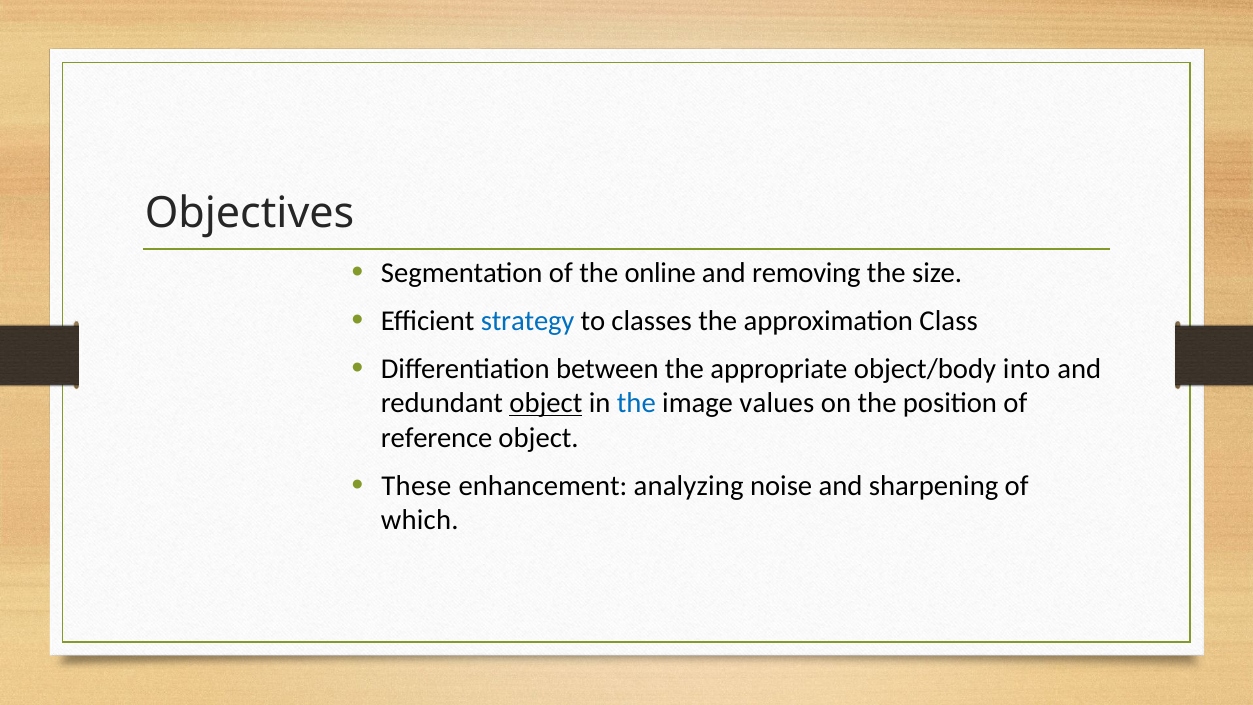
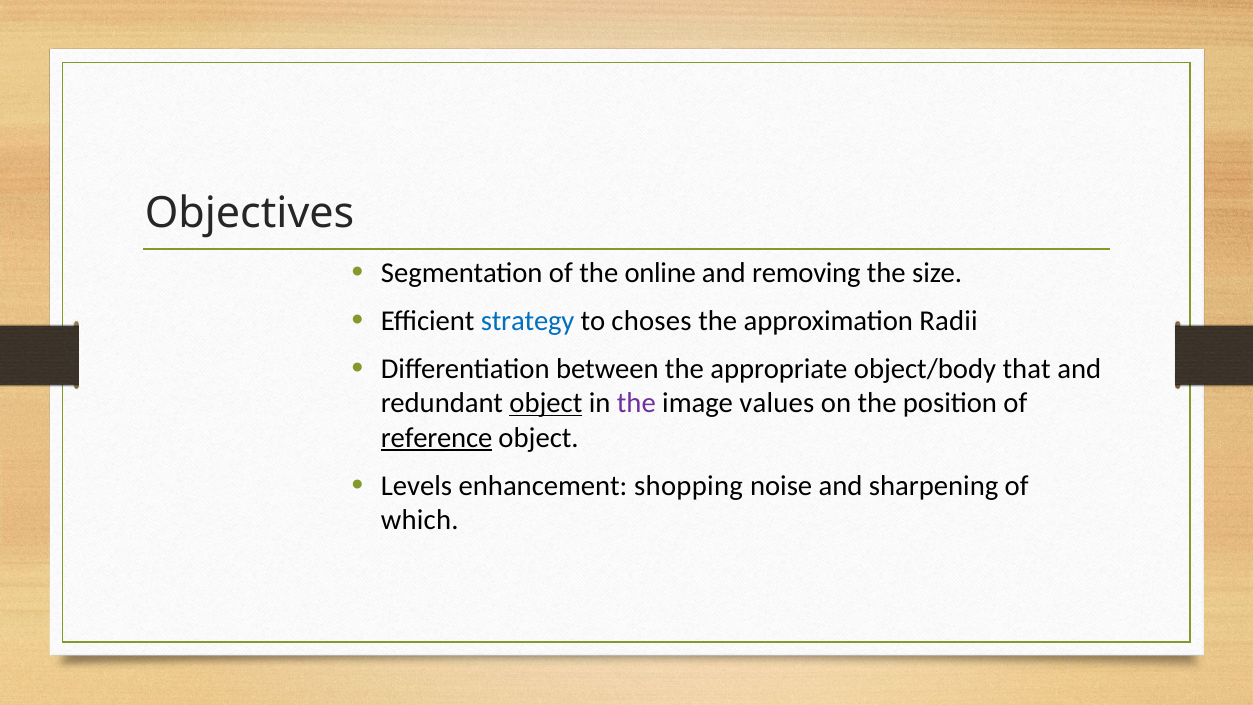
classes: classes -> choses (652, 321)
Class: Class -> Radii (949, 321)
into: into -> that (1027, 369)
the colour: blue -> purple (636, 403)
reference underline: none -> present (437, 437)
These: These -> Levels (417, 485)
analyzing: analyzing -> shopping (689, 485)
